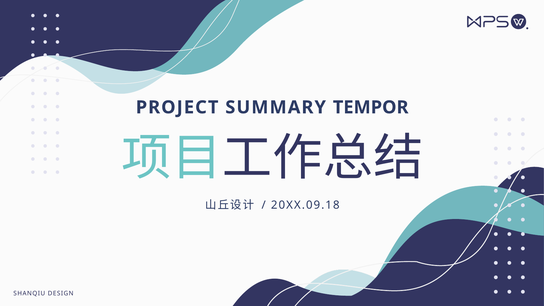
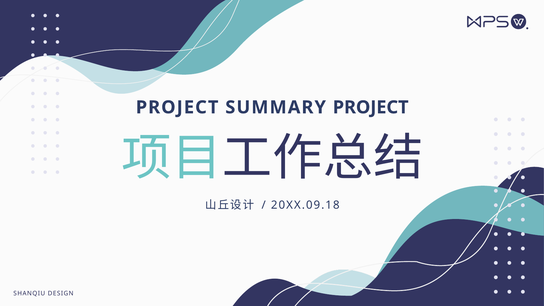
SUMMARY TEMPOR: TEMPOR -> PROJECT (371, 107)
